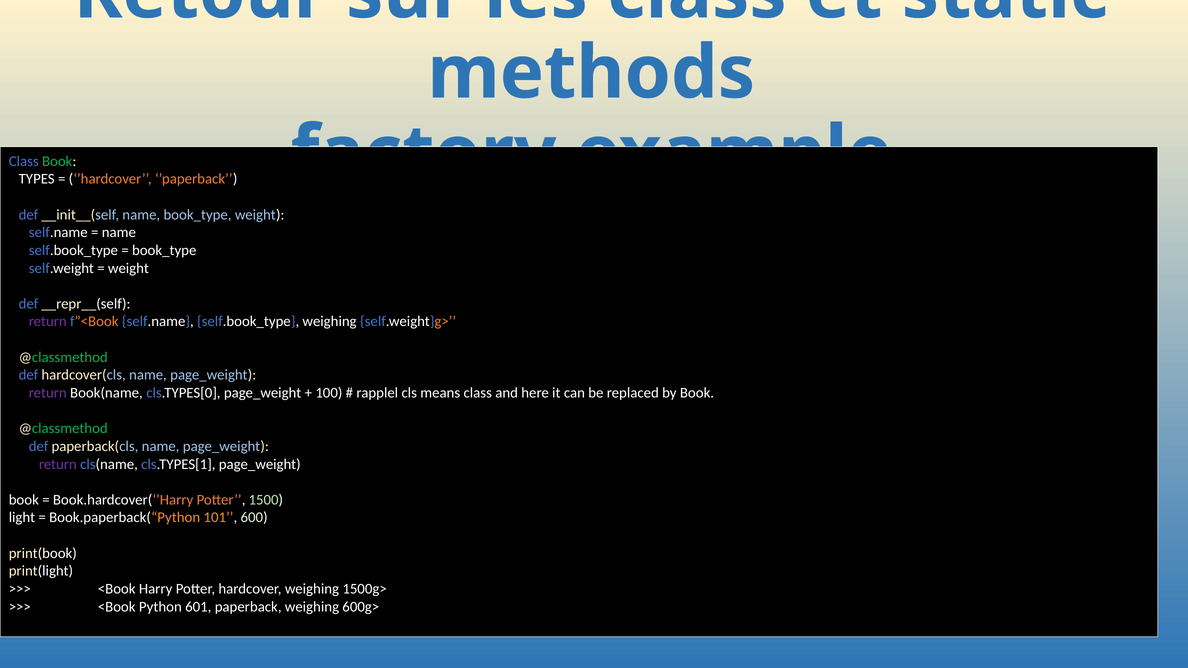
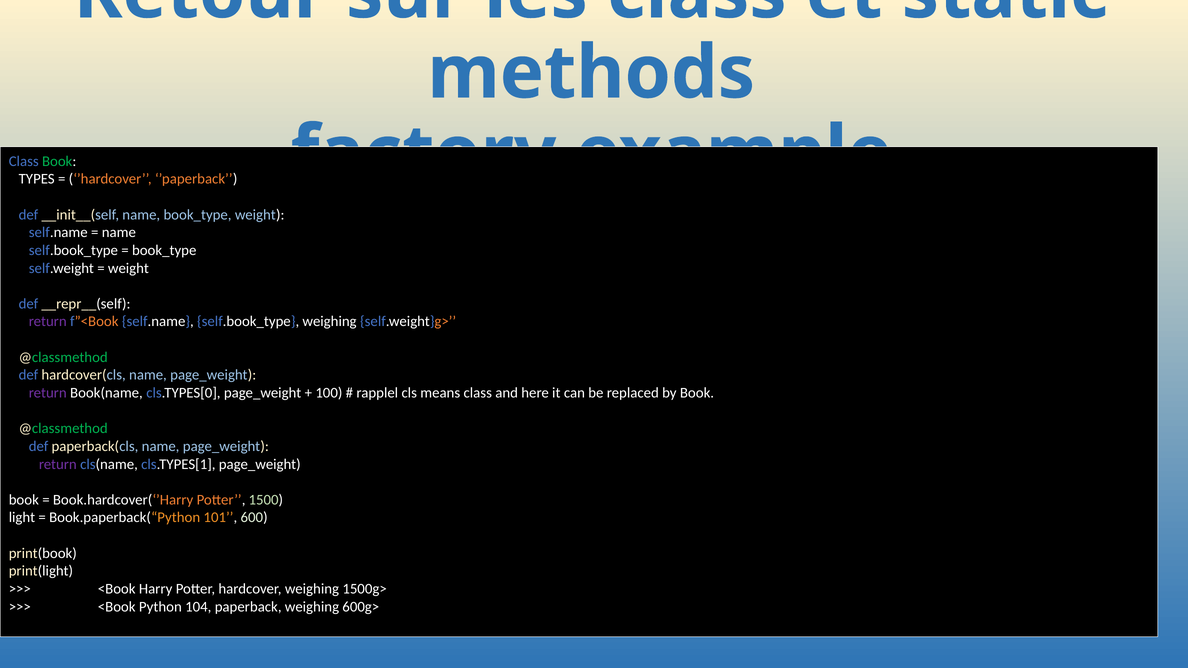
601: 601 -> 104 (198, 607)
